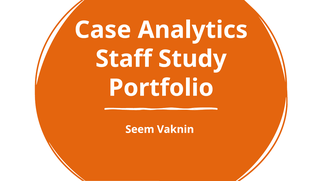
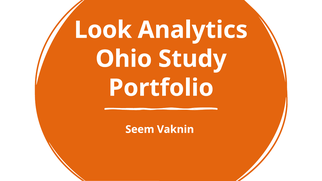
Case: Case -> Look (103, 30)
Staff: Staff -> Ohio (124, 59)
